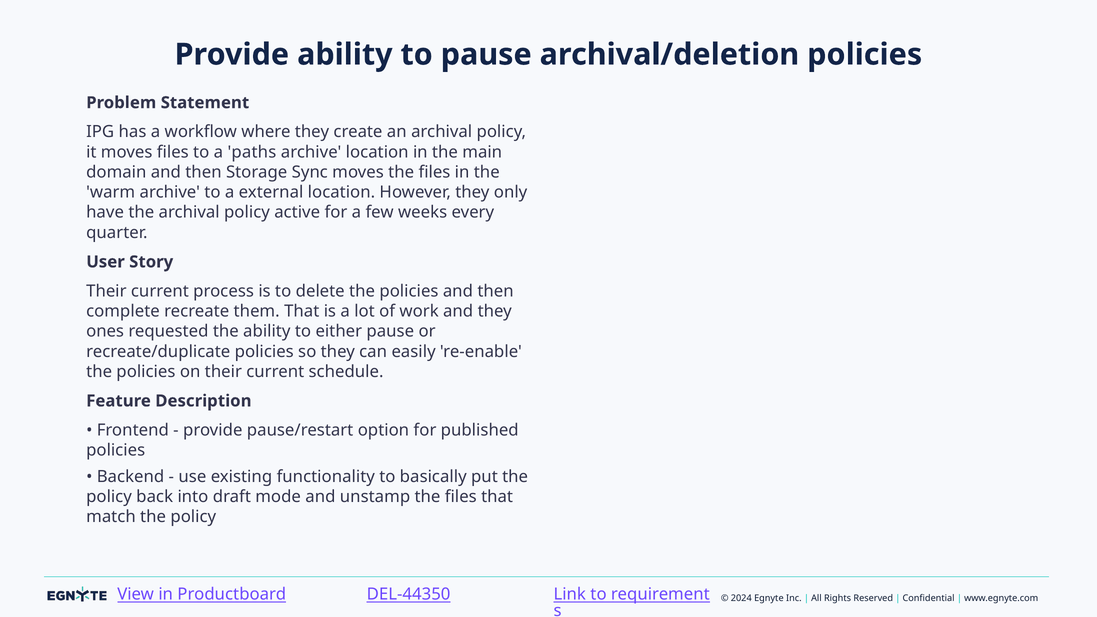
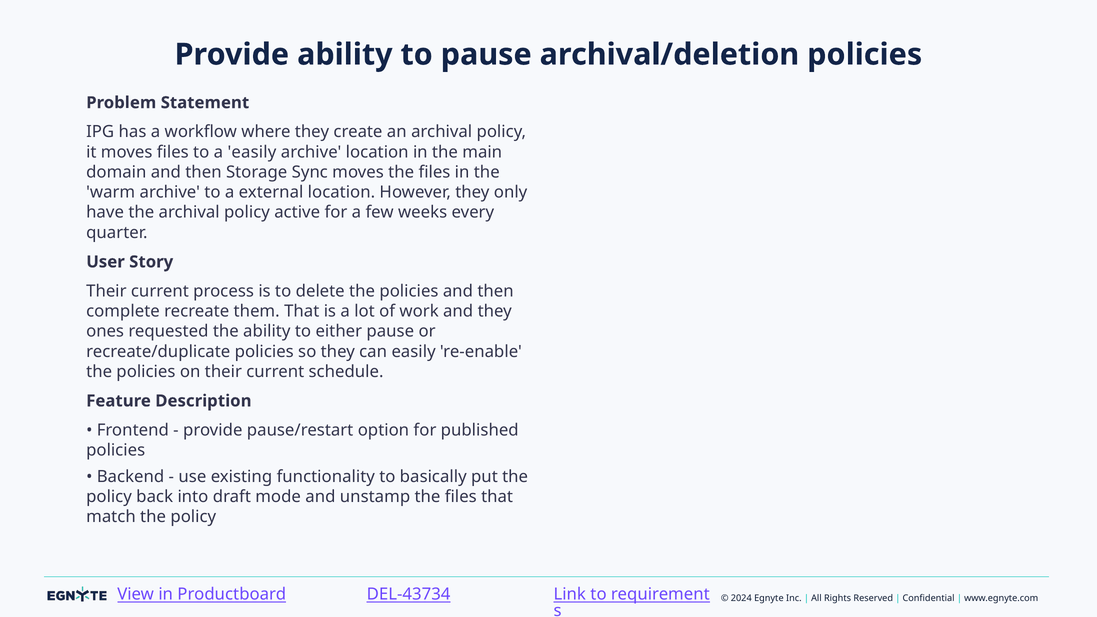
a paths: paths -> easily (252, 152)
DEL-44350: DEL-44350 -> DEL-43734 (409, 594)
